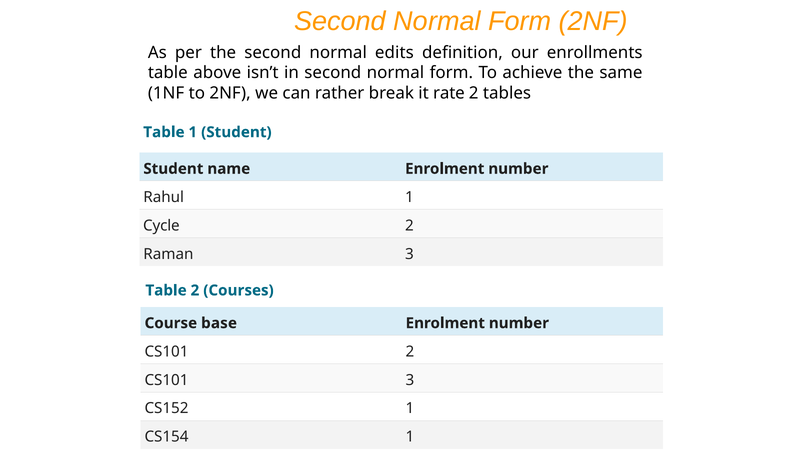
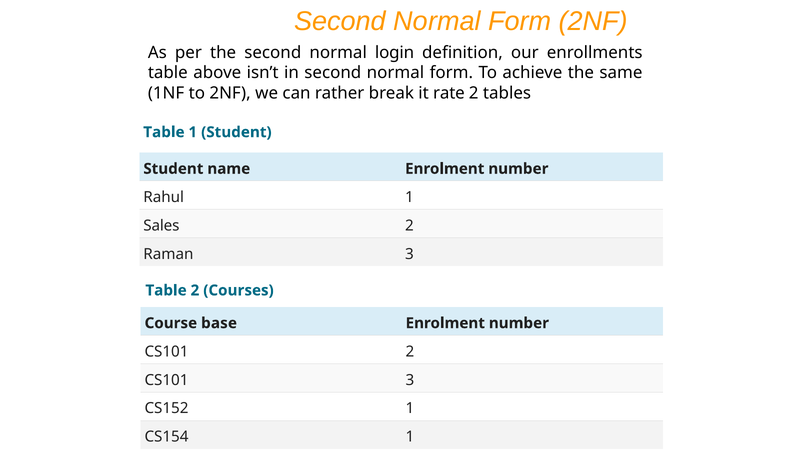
edits: edits -> login (395, 52)
Cycle: Cycle -> Sales (161, 226)
